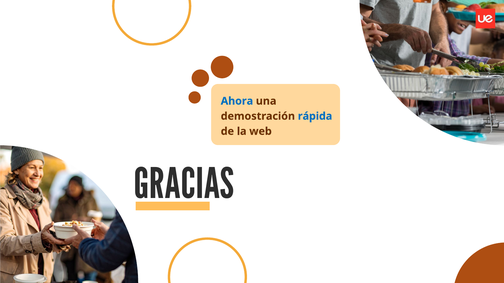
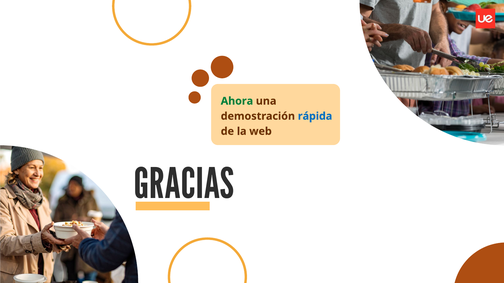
Ahora colour: blue -> green (237, 101)
